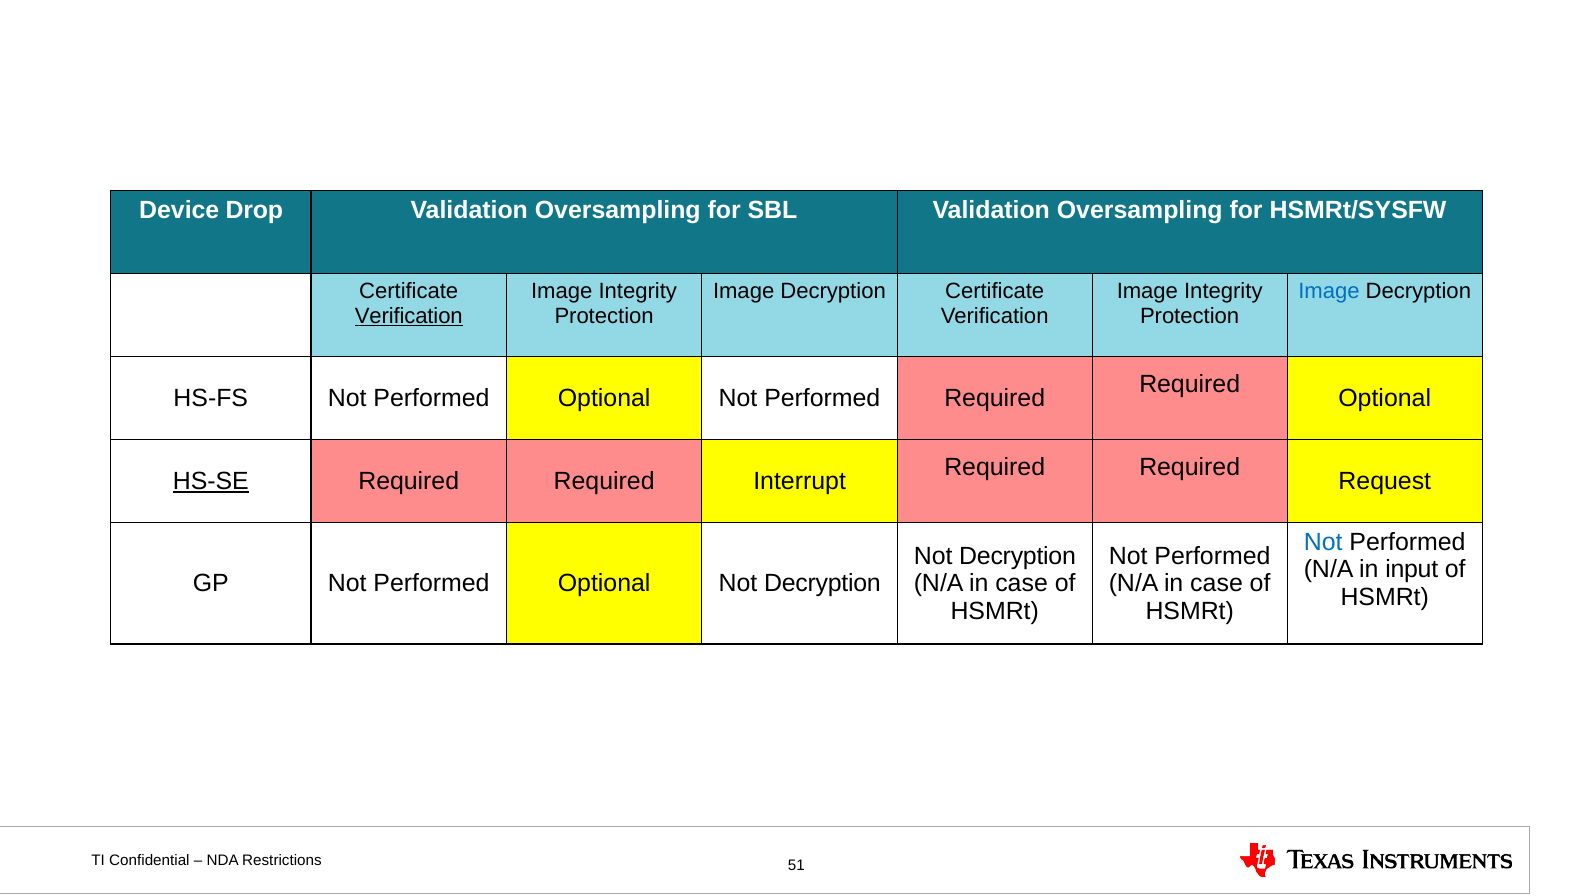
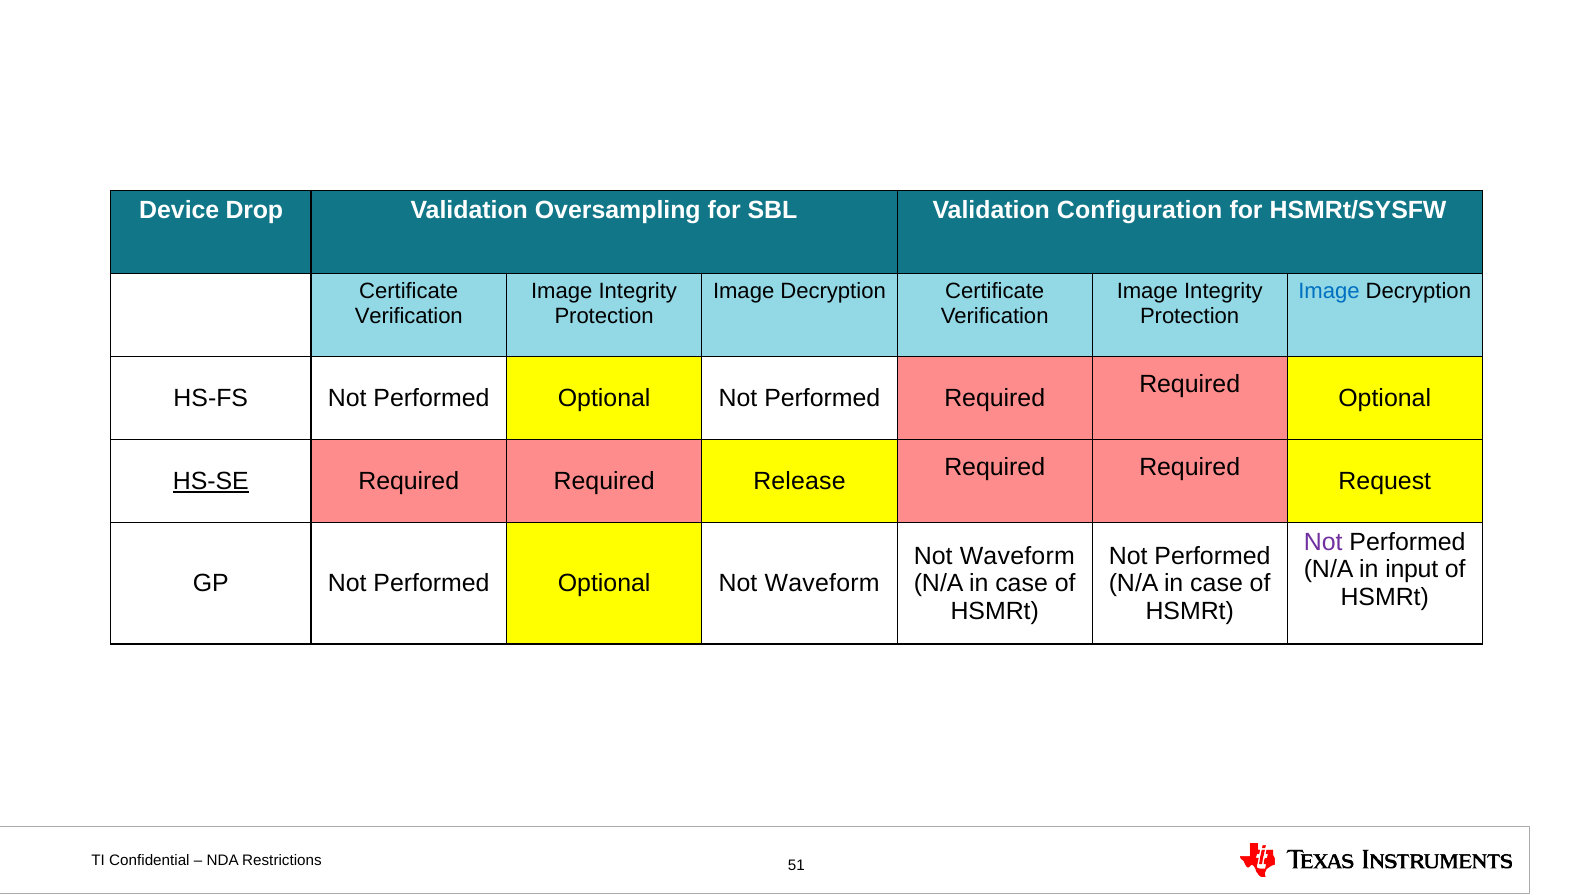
SBL Validation Oversampling: Oversampling -> Configuration (1140, 210)
Verification underline: present -> none (409, 316)
Interrupt: Interrupt -> Release (800, 482)
Not colour: blue -> purple (1323, 542)
Decryption: Decryption -> Waveform (1017, 556)
Optional Not Decryption: Decryption -> Waveform (822, 584)
